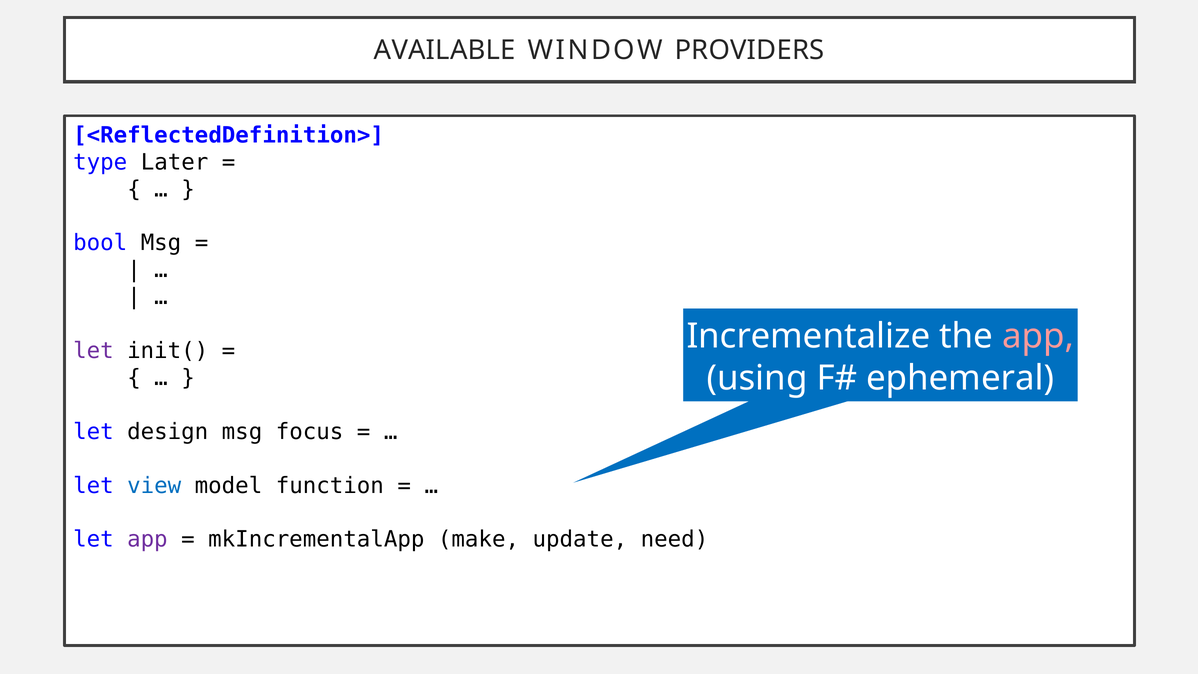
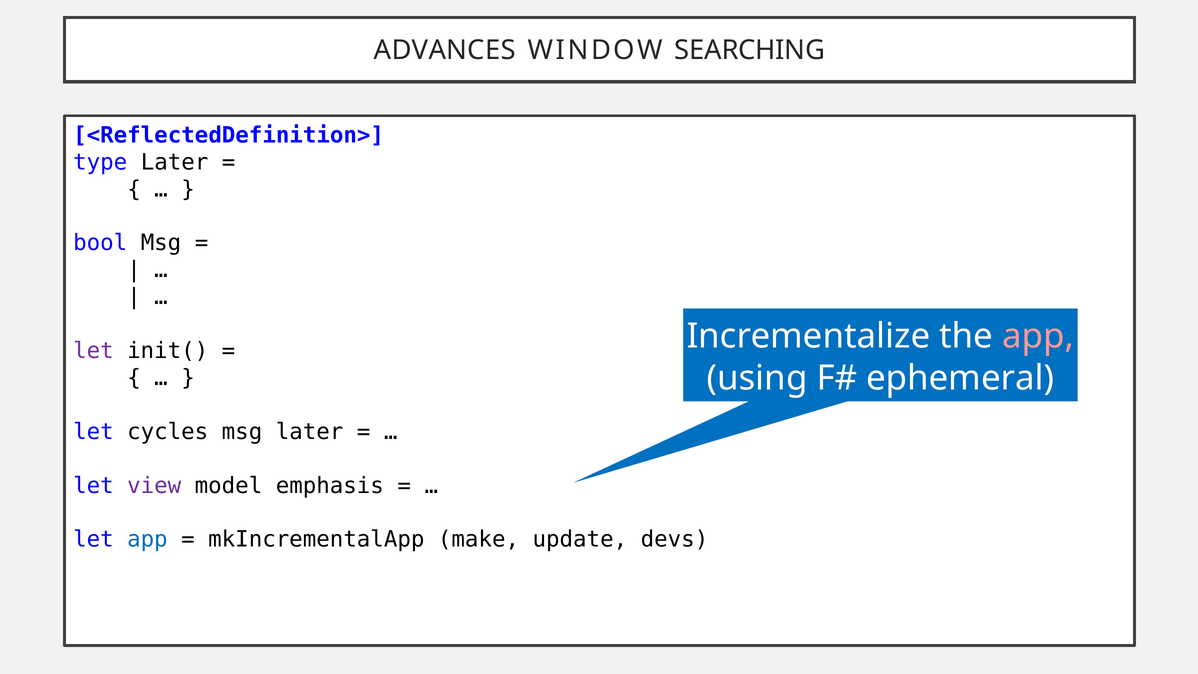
AVAILABLE: AVAILABLE -> ADVANCES (445, 50)
PROVIDERS: PROVIDERS -> SEARCHING (750, 50)
design: design -> cycles (168, 432)
msg focus: focus -> later (310, 432)
view colour: blue -> purple (154, 486)
function: function -> emphasis (330, 486)
app colour: purple -> blue (147, 539)
need: need -> devs (674, 539)
